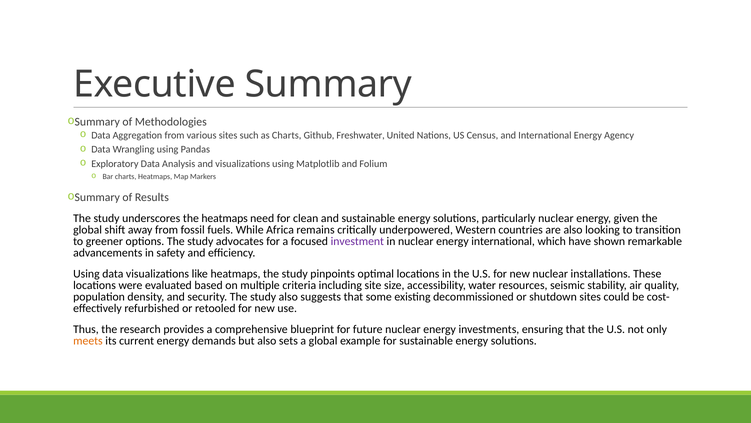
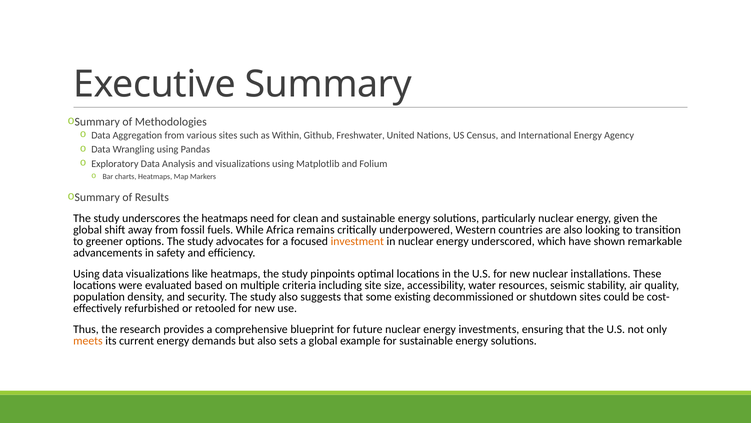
as Charts: Charts -> Within (287, 135)
investment colour: purple -> orange (357, 241)
energy international: international -> underscored (503, 241)
